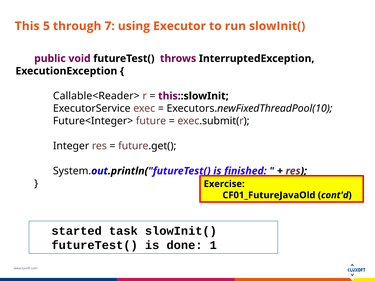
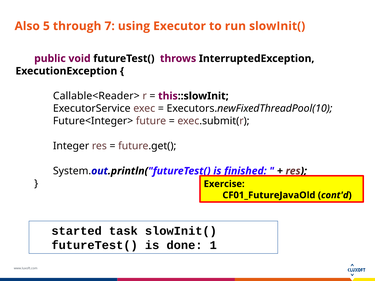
This: This -> Also (27, 26)
